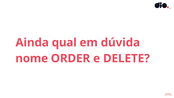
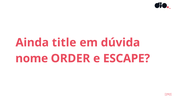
qual: qual -> title (64, 43)
DELETE: DELETE -> ESCAPE (126, 58)
